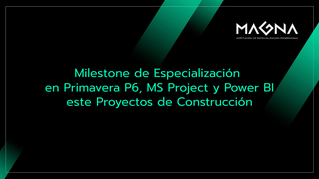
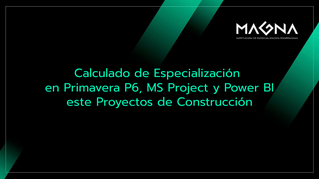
Milestone: Milestone -> Calculado (102, 73)
